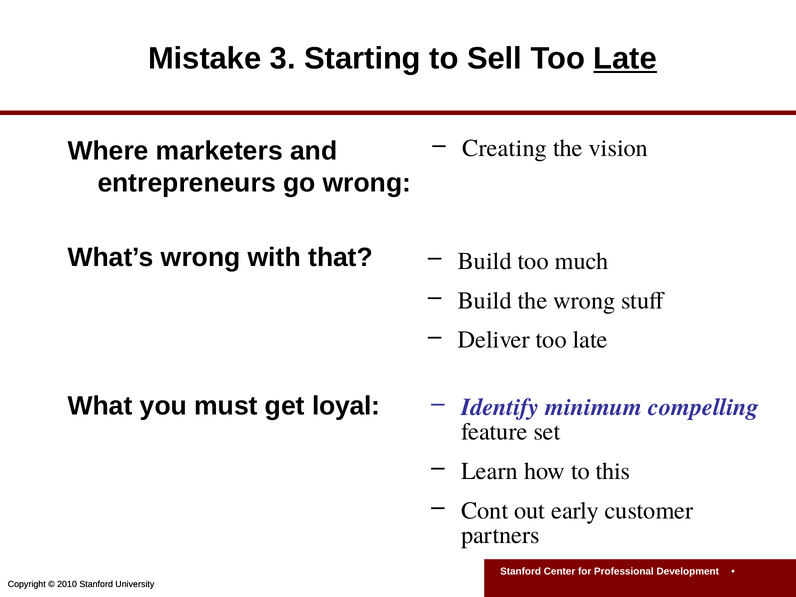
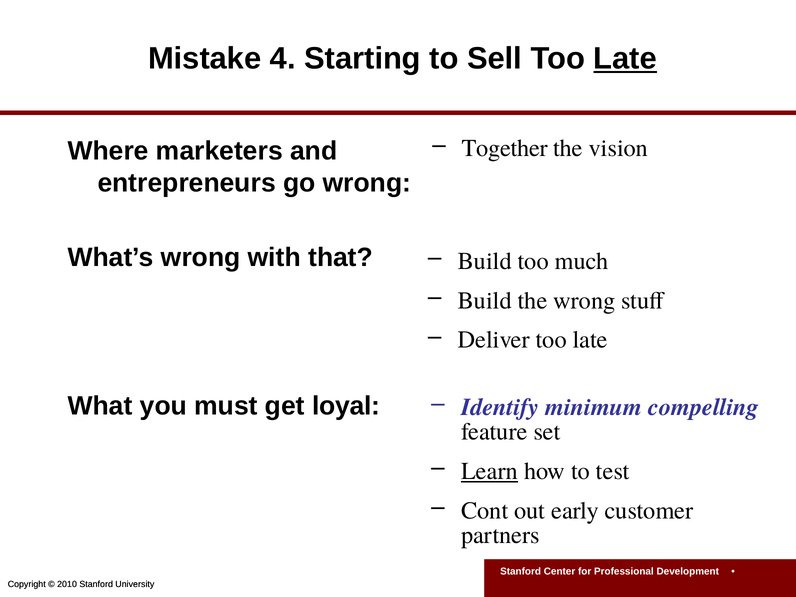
3: 3 -> 4 (283, 59)
Creating: Creating -> Together (505, 148)
Learn underline: none -> present (490, 471)
this: this -> test (613, 471)
